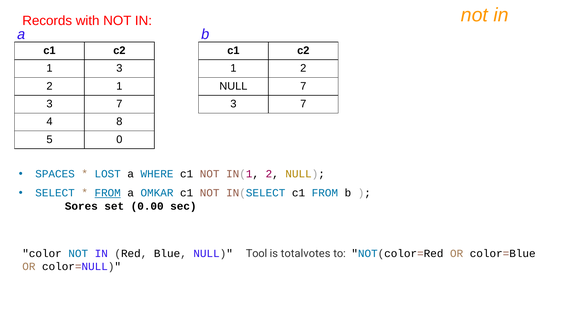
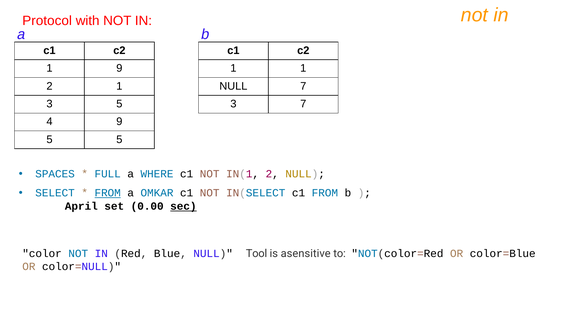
Records: Records -> Protocol (47, 21)
3: 3 -> 9 (119, 68)
1 2: 2 -> 1 (303, 68)
7: 7 -> 5 (119, 104)
4 8: 8 -> 9 (119, 122)
5 0: 0 -> 5 (119, 139)
LOST: LOST -> FULL (108, 174)
Sores: Sores -> April (81, 206)
sec underline: none -> present (183, 206)
totalvotes: totalvotes -> asensitive (306, 253)
